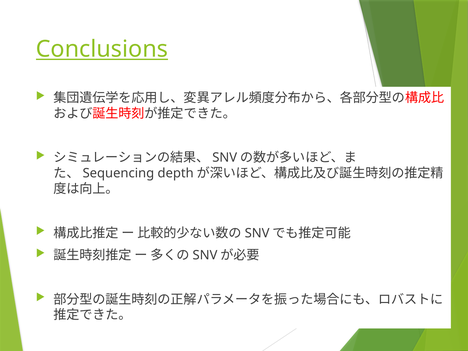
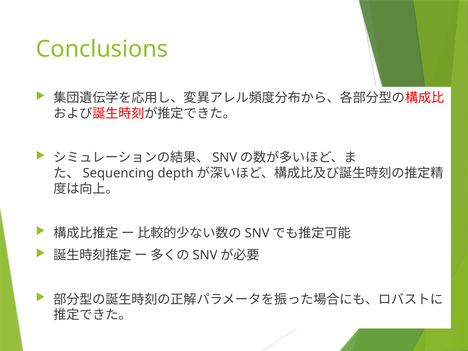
Conclusions underline: present -> none (102, 49)
